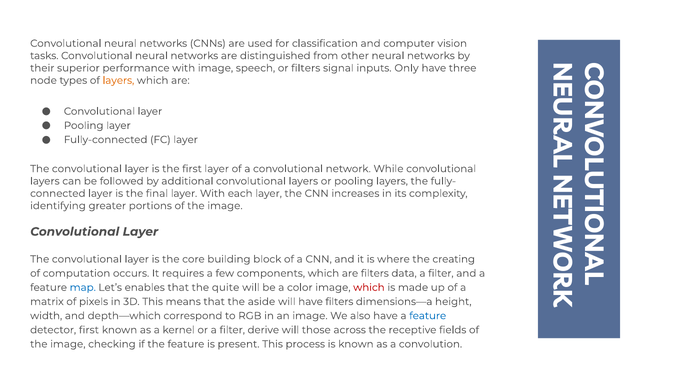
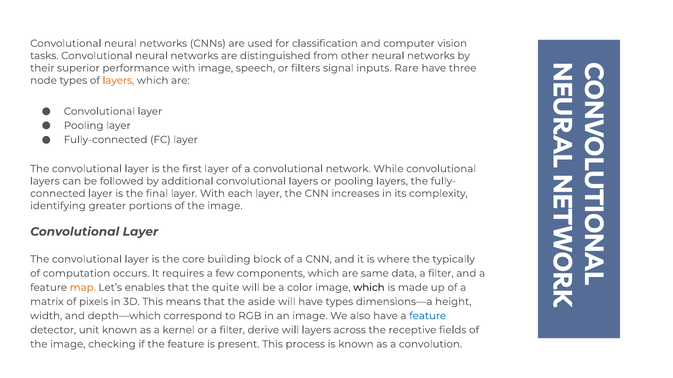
Only: Only -> Rare (406, 68)
creating: creating -> typically (454, 260)
are filters: filters -> same (375, 274)
map colour: blue -> orange (83, 288)
which colour: red -> black (369, 288)
have filters: filters -> types (339, 302)
detector first: first -> unit (89, 330)
will those: those -> layers (316, 330)
